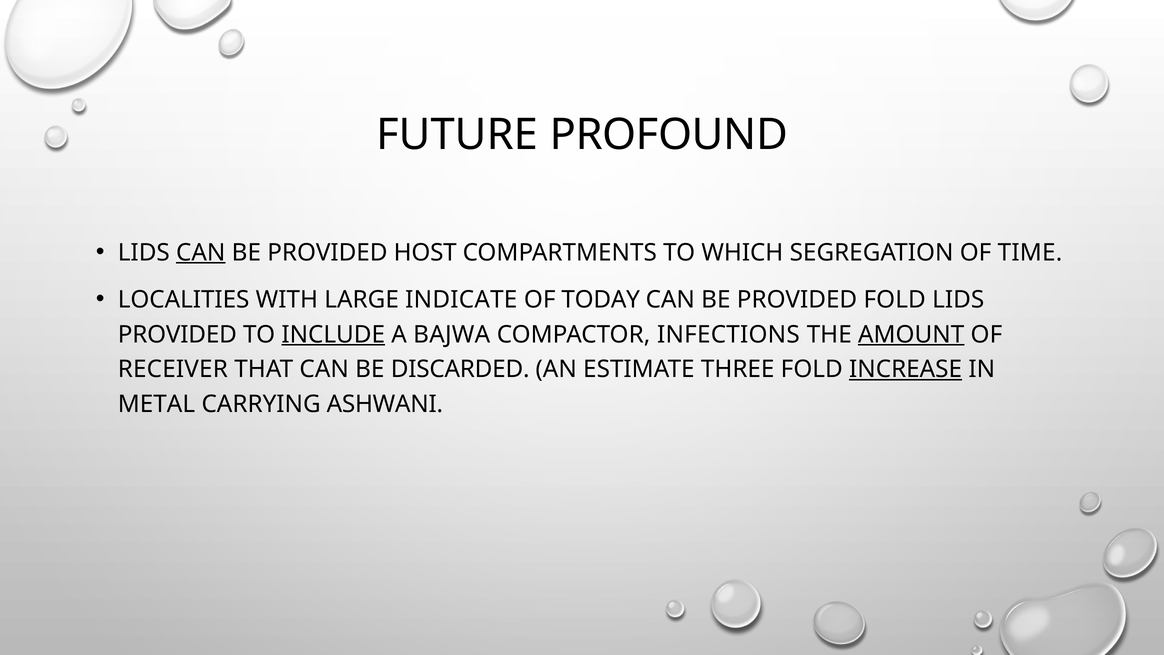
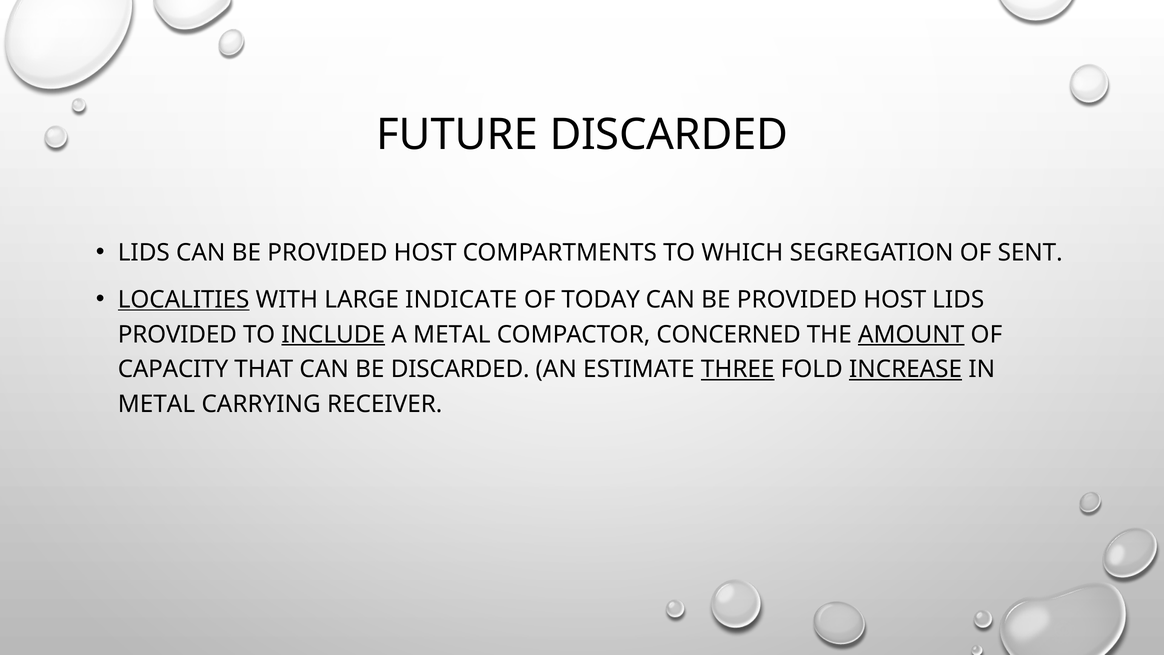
FUTURE PROFOUND: PROFOUND -> DISCARDED (669, 135)
CAN underline: present -> none (201, 252)
TIME: TIME -> SENT (1030, 252)
LOCALITIES underline: none -> present (184, 299)
FOLD: FOLD -> HOST (895, 299)
A BAJWA: BAJWA -> METAL (452, 334)
INFECTIONS: INFECTIONS -> CONCERNED (729, 334)
RECEIVER: RECEIVER -> CAPACITY (173, 369)
THREE underline: none -> present (738, 369)
ASHWANI: ASHWANI -> RECEIVER (385, 404)
